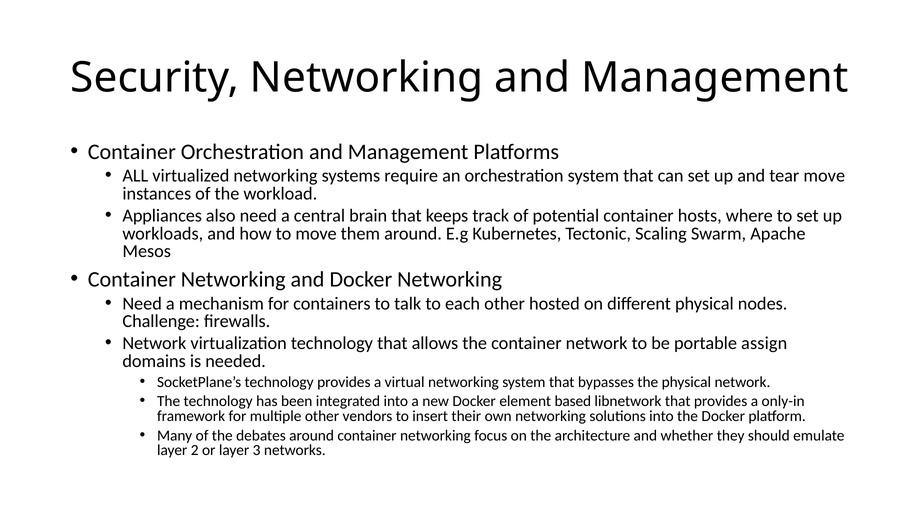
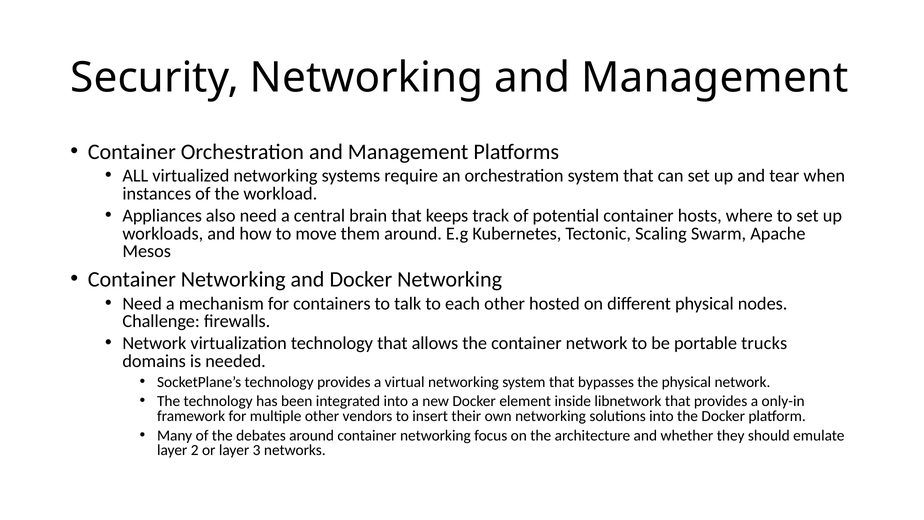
tear move: move -> when (824, 176)
assign: assign -> trucks (764, 343)
based: based -> inside (573, 401)
